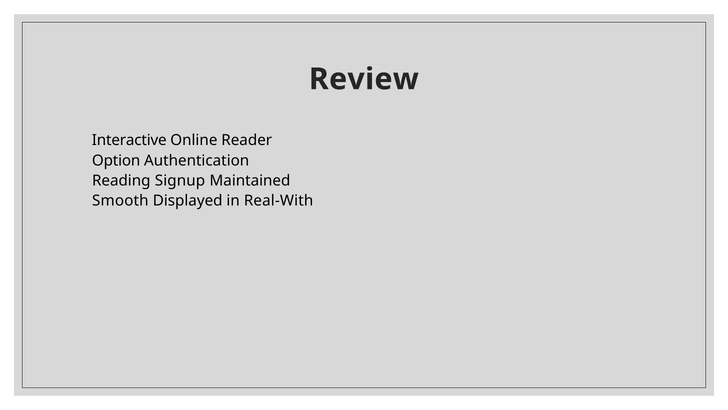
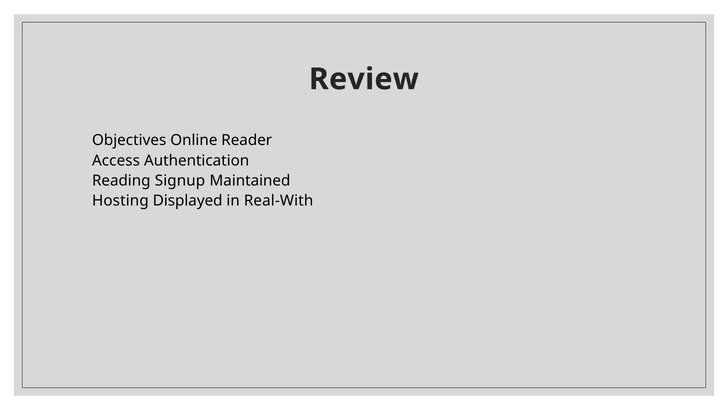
Interactive: Interactive -> Objectives (129, 140)
Option: Option -> Access (116, 160)
Smooth: Smooth -> Hosting (120, 200)
